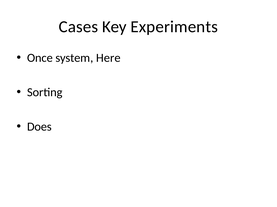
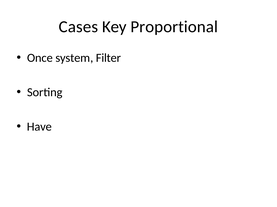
Experiments: Experiments -> Proportional (174, 27)
Here: Here -> Filter (108, 58)
Does: Does -> Have (39, 127)
